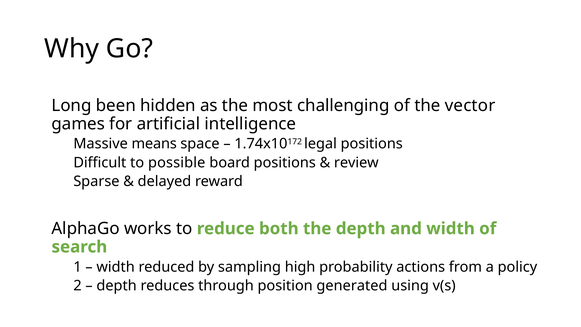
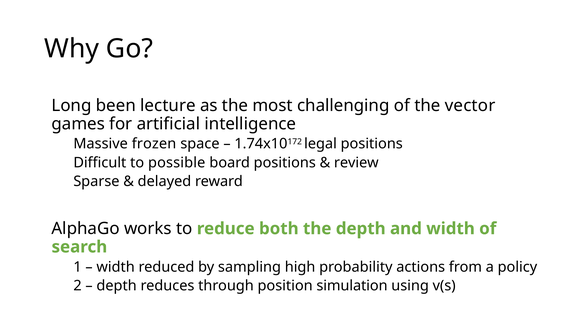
hidden: hidden -> lecture (168, 105)
means: means -> frozen (154, 144)
generated: generated -> simulation (352, 285)
